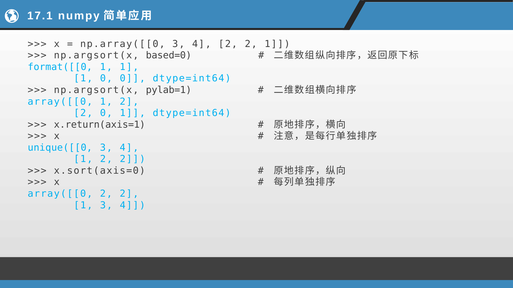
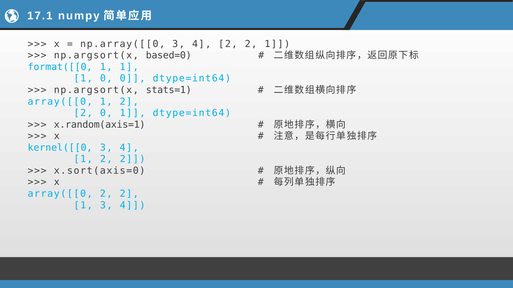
pylab=1: pylab=1 -> stats=1 (169, 90)
x.return(axis=1: x.return(axis=1 -> x.random(axis=1 (100, 125)
unique([[0: unique([[0 -> kernel([[0 (60, 148)
